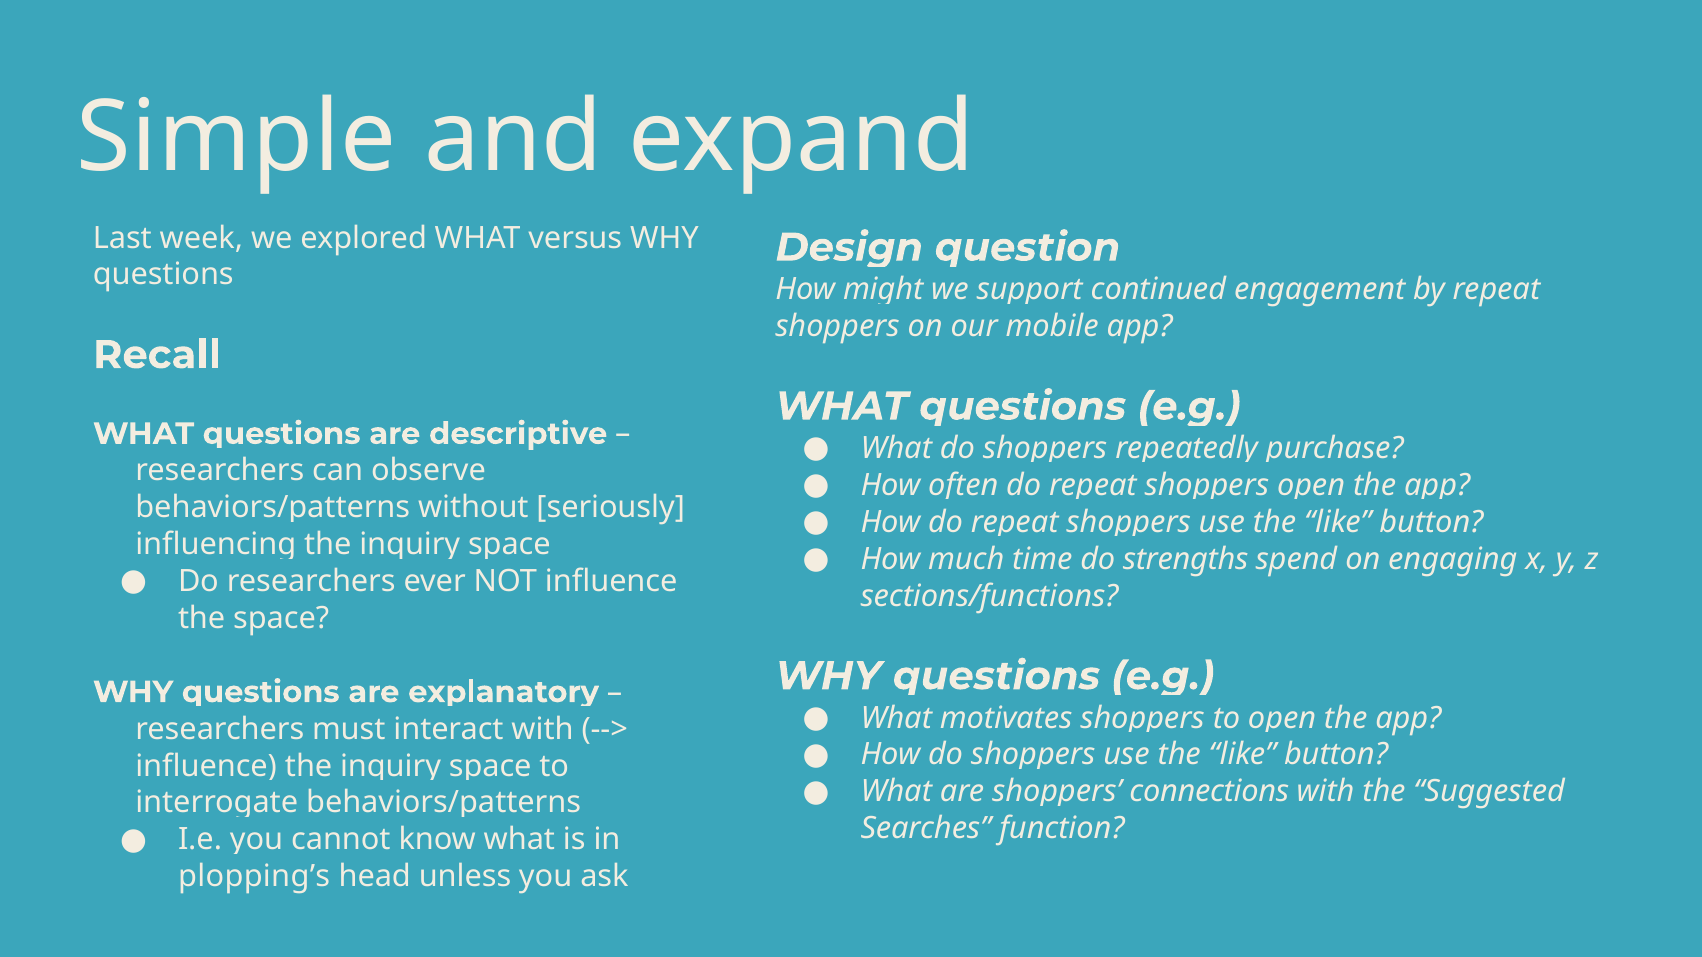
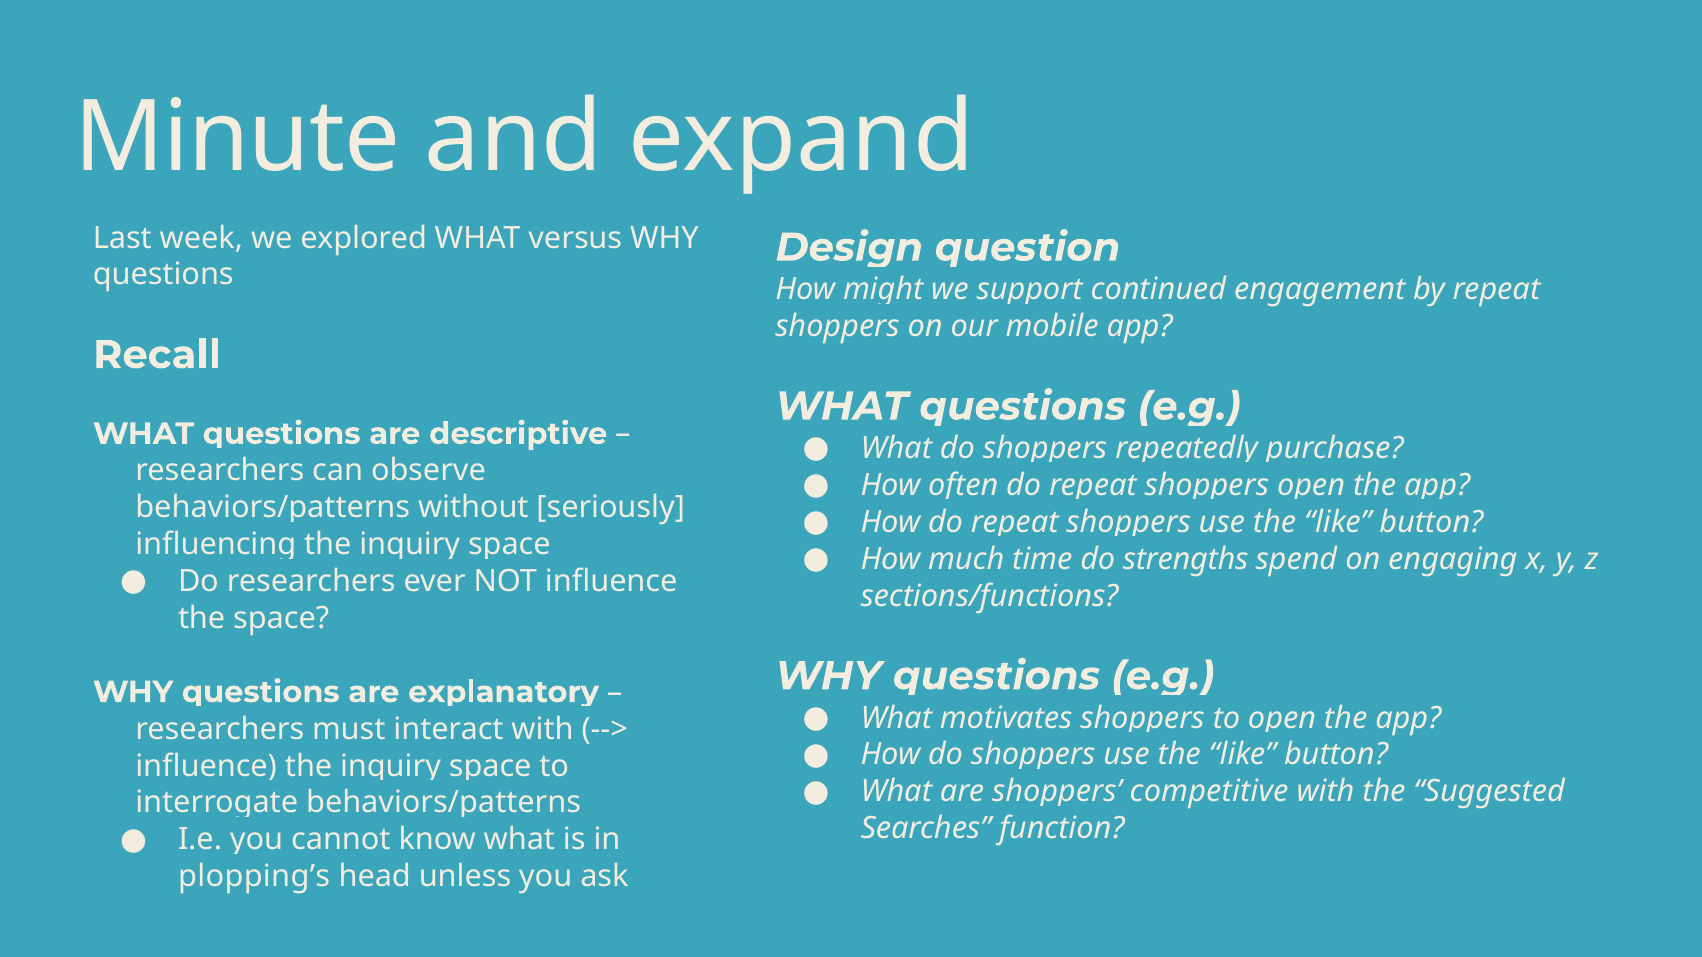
Simple: Simple -> Minute (237, 138)
connections: connections -> competitive (1209, 792)
